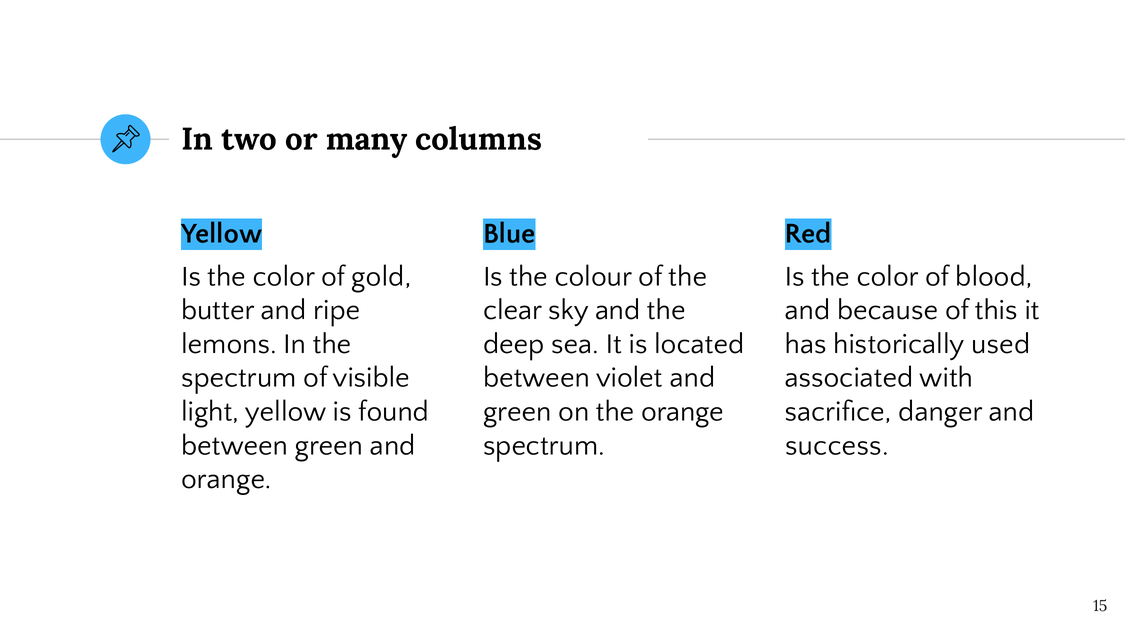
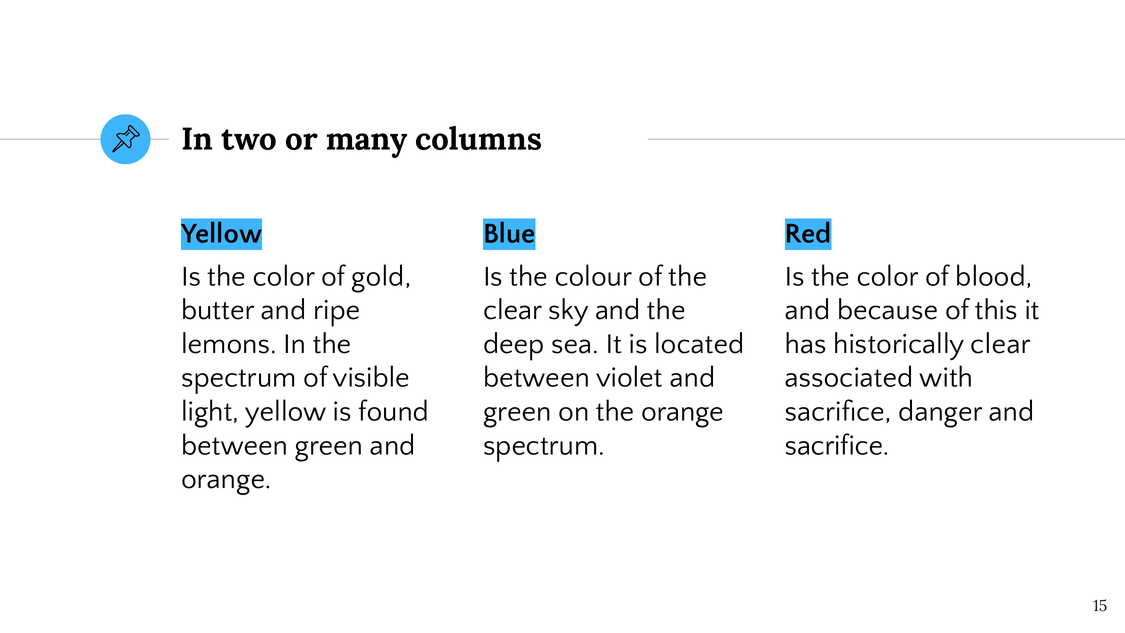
historically used: used -> clear (1001, 344)
success: success -> sacrifice (837, 445)
